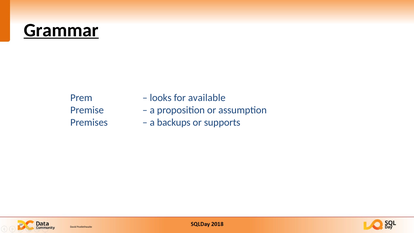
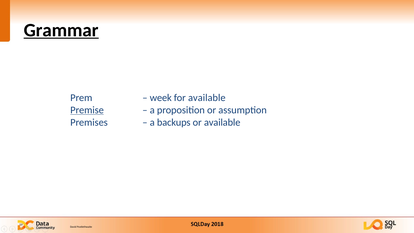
looks: looks -> week (161, 98)
Premise underline: none -> present (87, 110)
or supports: supports -> available (222, 122)
